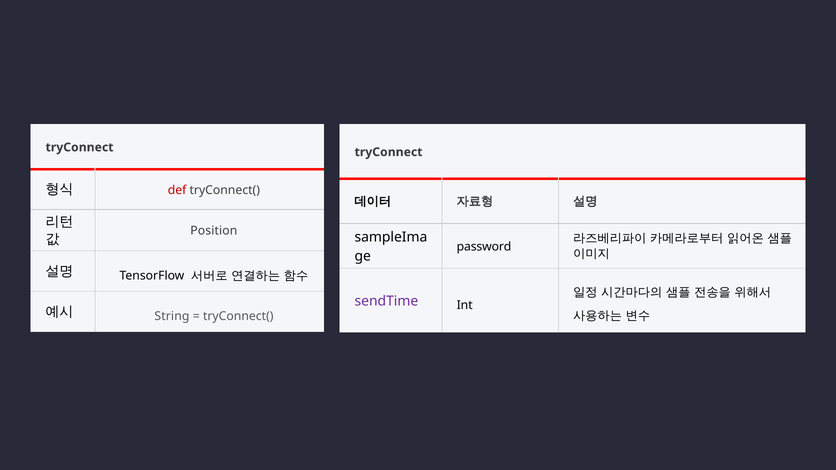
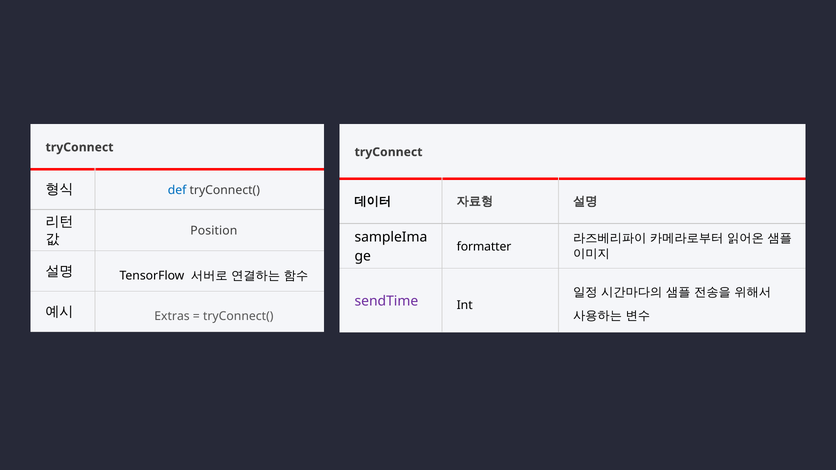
def colour: red -> blue (177, 190)
password: password -> formatter (484, 247)
String: String -> Extras (172, 317)
